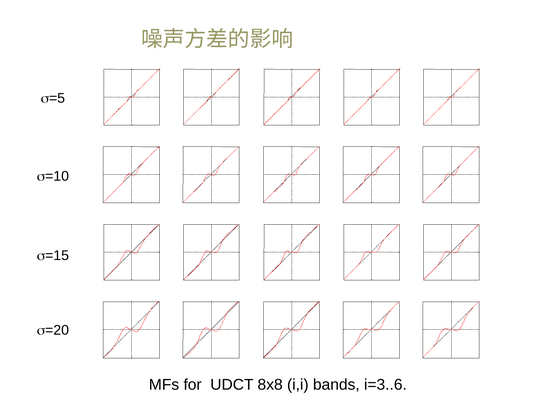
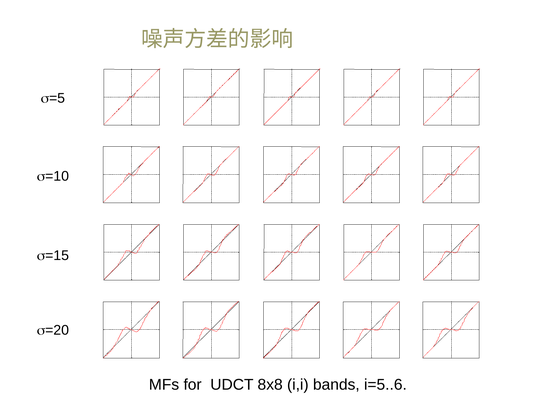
i=3..6: i=3..6 -> i=5..6 (385, 385)
